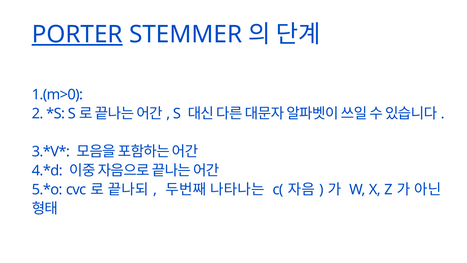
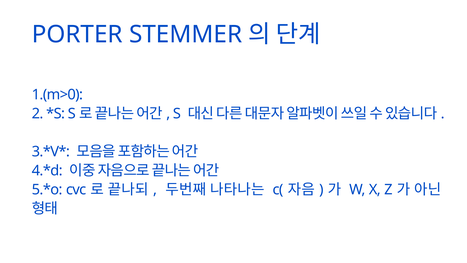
PORTER underline: present -> none (77, 34)
